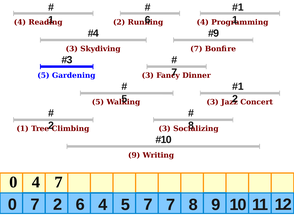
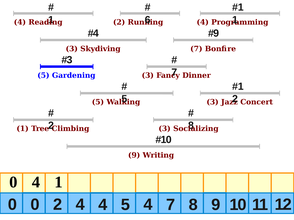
4 7: 7 -> 1 (59, 183)
0 7: 7 -> 0 (35, 205)
2 6: 6 -> 4 (80, 205)
5 7: 7 -> 4 (148, 205)
